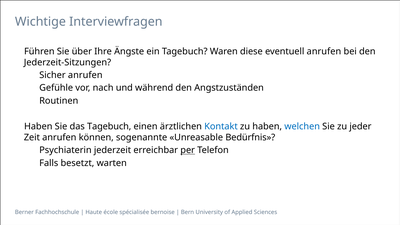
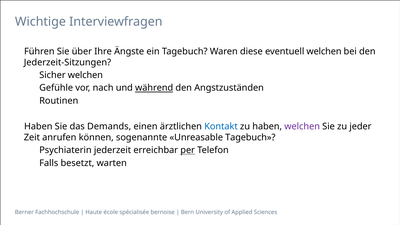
eventuell anrufen: anrufen -> welchen (324, 51)
anrufen: anrufen -> welchen (85, 75)
während underline: none -> present (154, 88)
das Tagebuch: Tagebuch -> Demands (109, 126)
welchen colour: blue -> purple (302, 126)
Unreasable Bedürfnis: Bedürfnis -> Tagebuch (250, 137)
